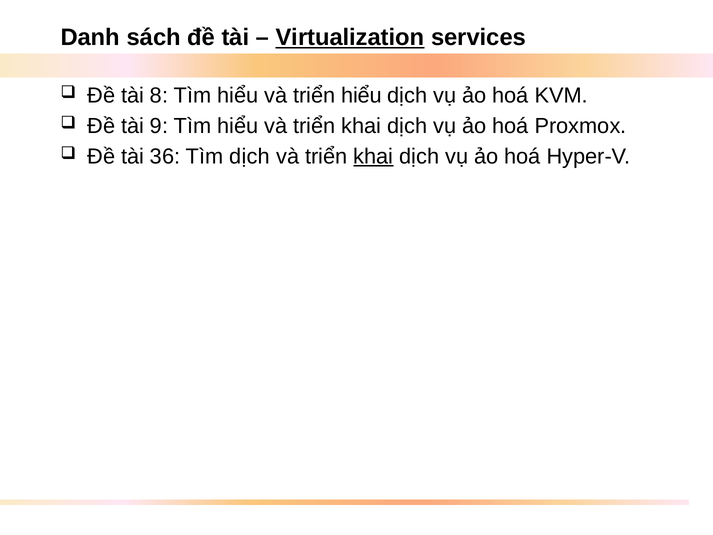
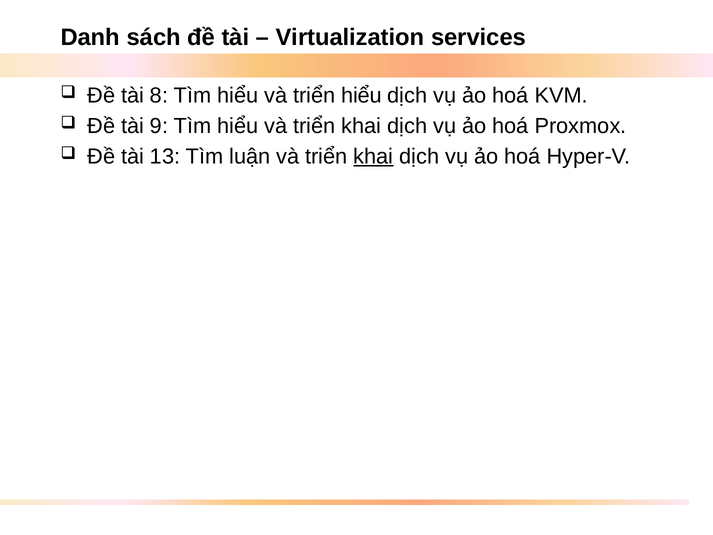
Virtualization underline: present -> none (350, 37)
36: 36 -> 13 (165, 156)
Tìm dịch: dịch -> luận (250, 156)
